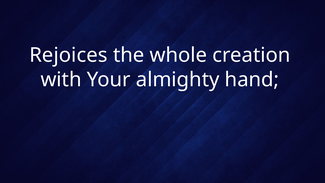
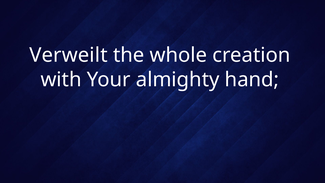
Rejoices: Rejoices -> Verweilt (68, 55)
